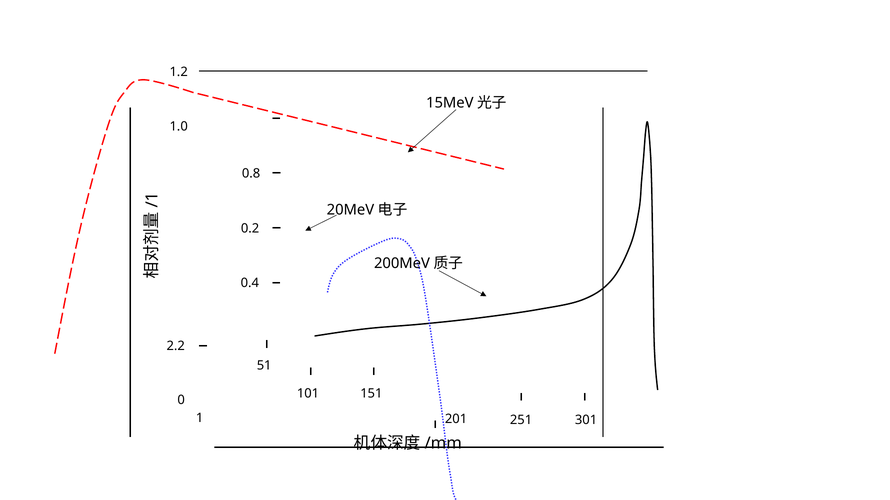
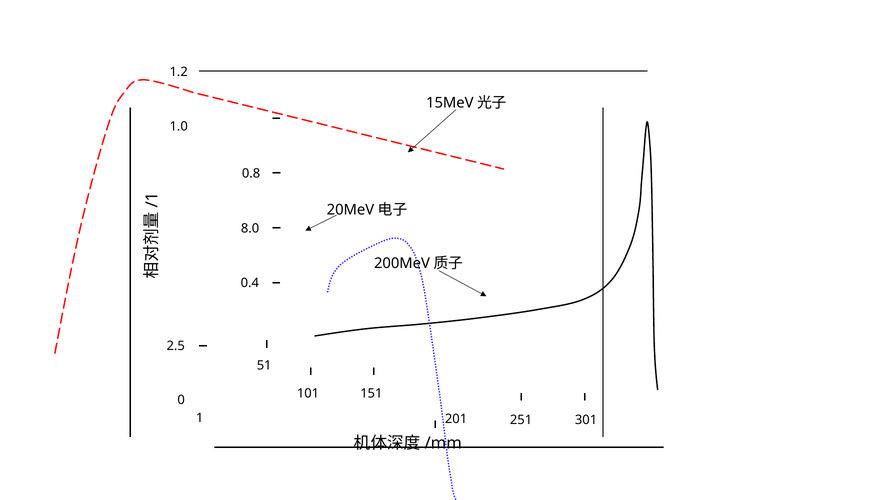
0.2: 0.2 -> 8.0 (250, 229)
2.2: 2.2 -> 2.5 (176, 347)
